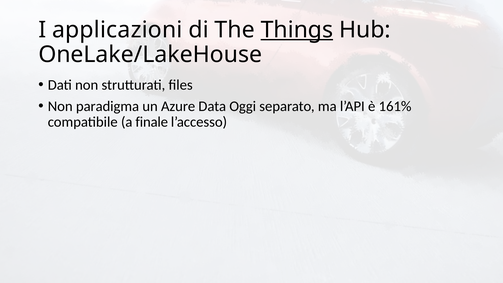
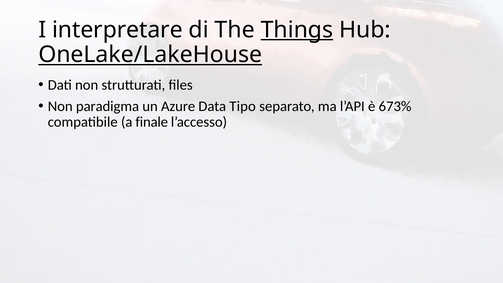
applicazioni: applicazioni -> interpretare (117, 30)
OneLake/LakeHouse underline: none -> present (150, 55)
Oggi: Oggi -> Tipo (243, 106)
161%: 161% -> 673% (395, 106)
